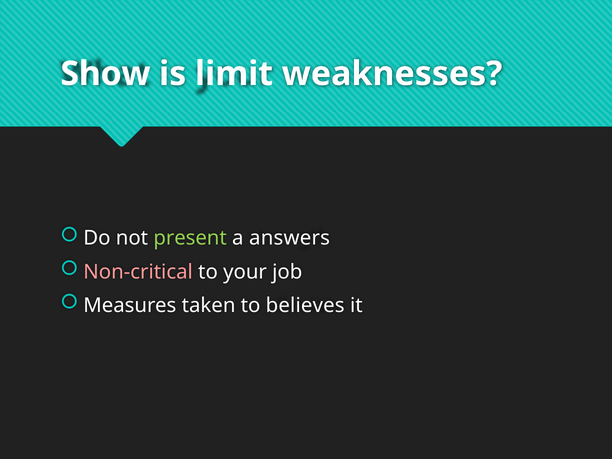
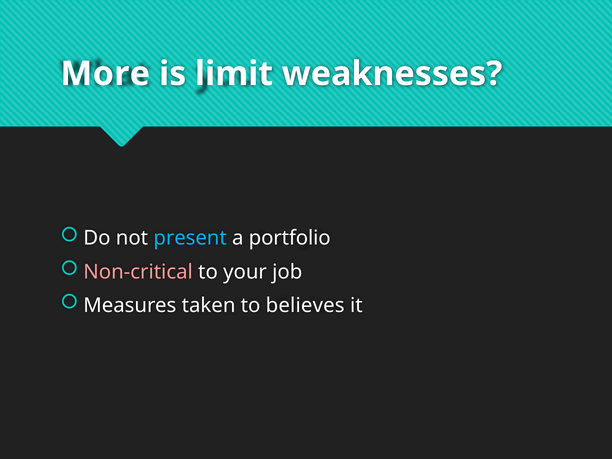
Show: Show -> More (105, 74)
present colour: light green -> light blue (190, 238)
answers: answers -> portfolio (290, 238)
